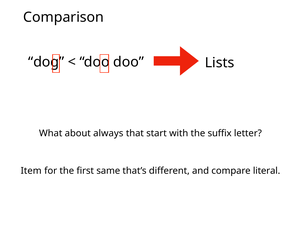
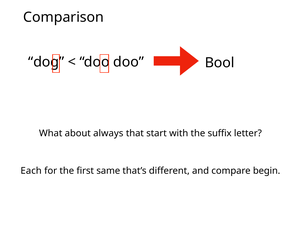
Lists: Lists -> Bool (220, 63)
Item: Item -> Each (31, 171)
literal: literal -> begin (267, 171)
